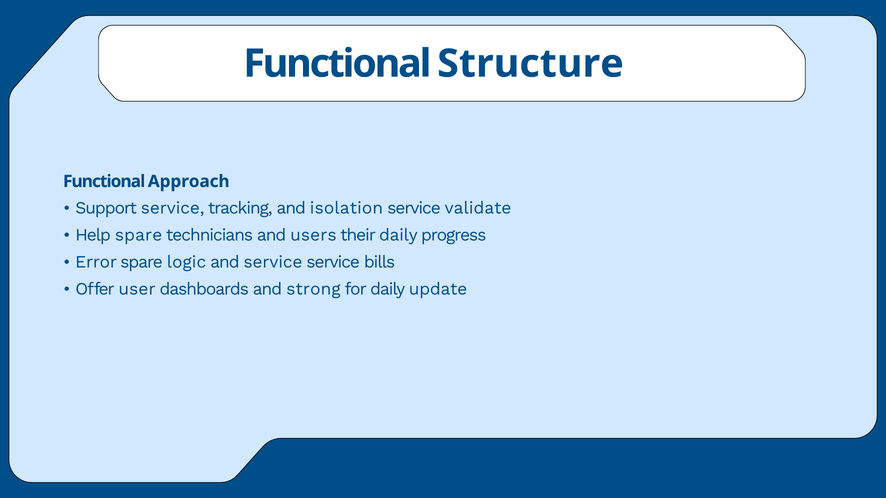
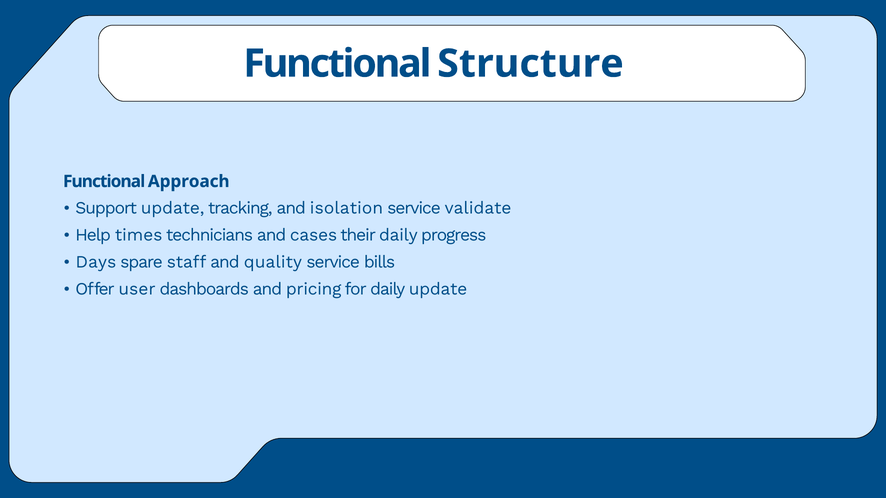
Support service: service -> update (173, 208)
Help spare: spare -> times (139, 235)
users: users -> cases (314, 235)
Error: Error -> Days (96, 262)
logic: logic -> staff (187, 262)
and service: service -> quality (273, 262)
strong: strong -> pricing (314, 289)
